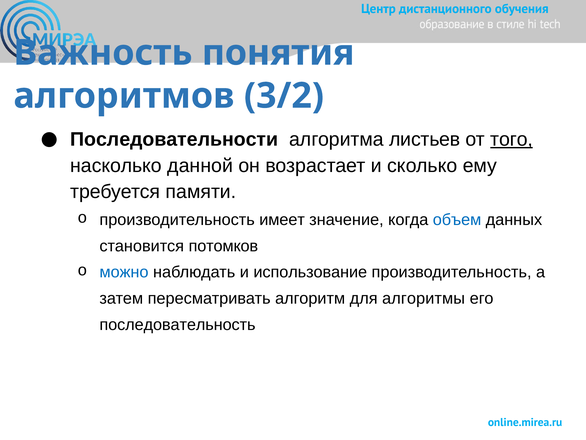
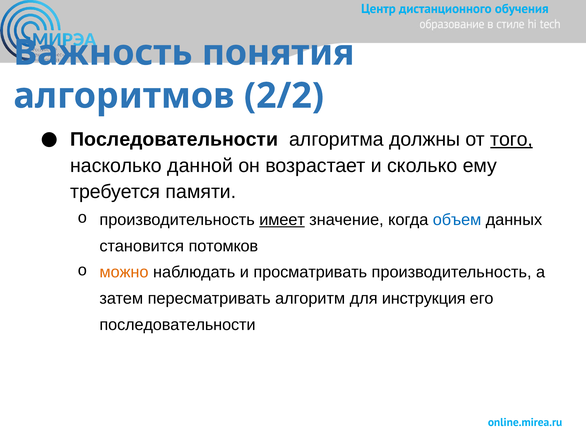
3/2: 3/2 -> 2/2 (284, 96)
листьев: листьев -> должны (425, 139)
имеет underline: none -> present (282, 220)
можно colour: blue -> orange (124, 272)
использование: использование -> просматривать (310, 272)
алгоритмы: алгоритмы -> инструкция (424, 298)
последовательность: последовательность -> последовательности (177, 324)
